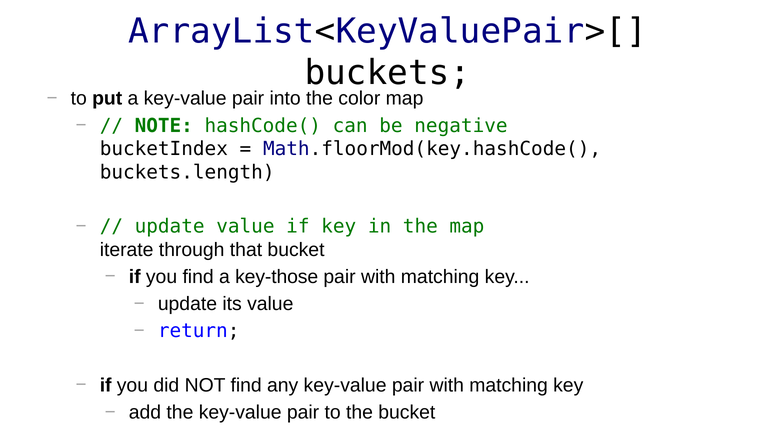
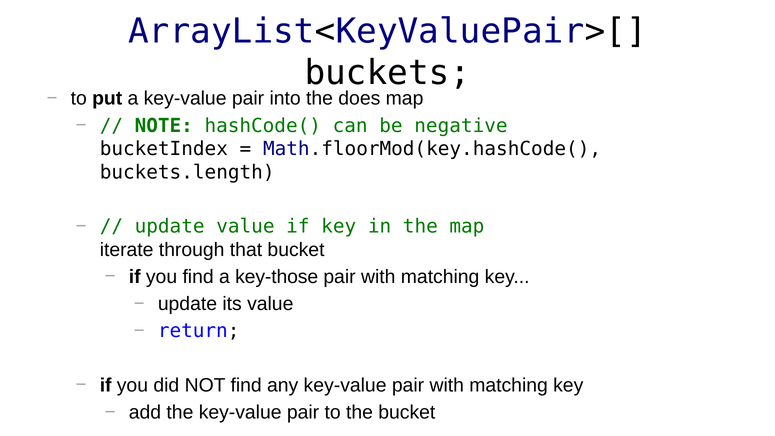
color: color -> does (359, 99)
